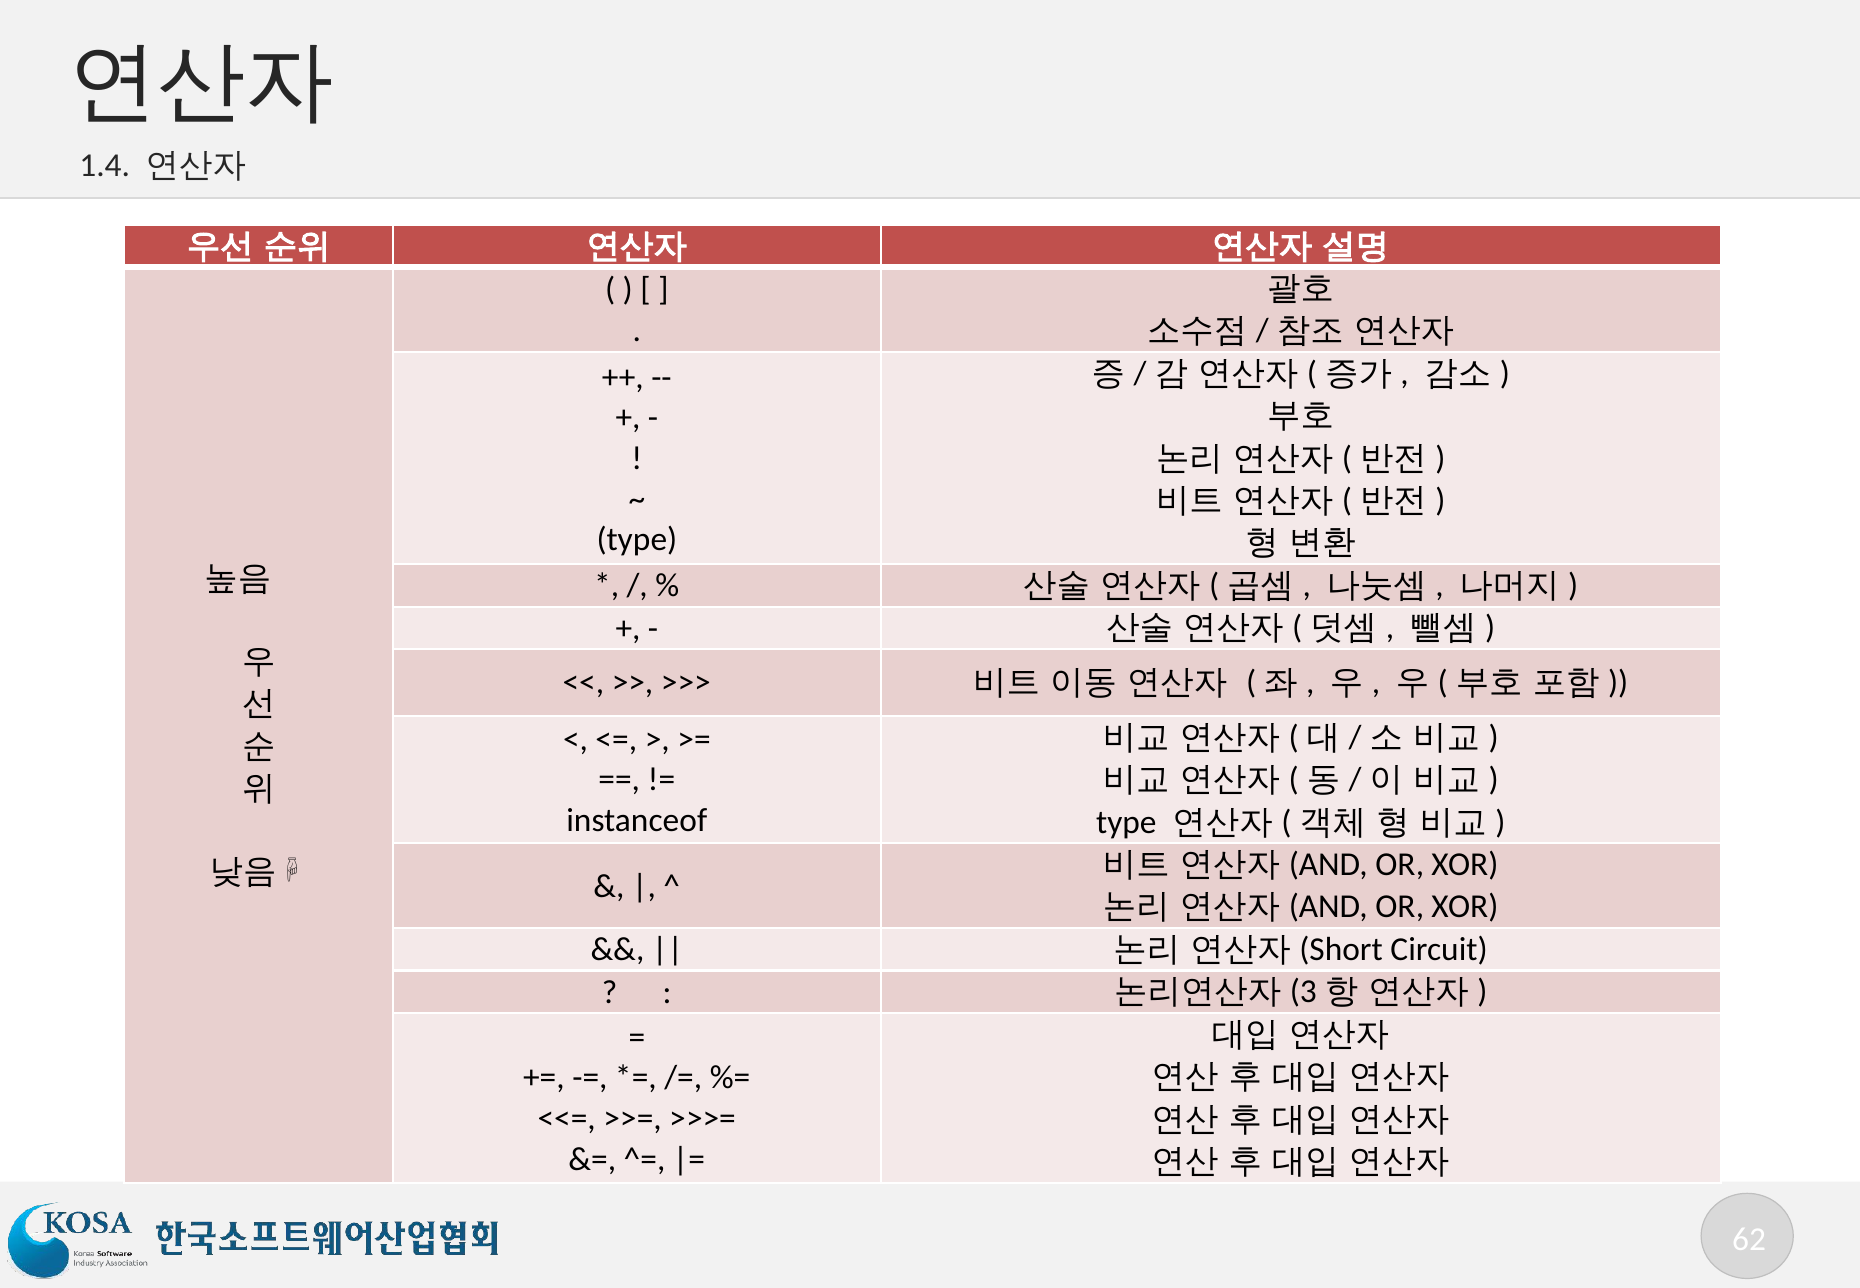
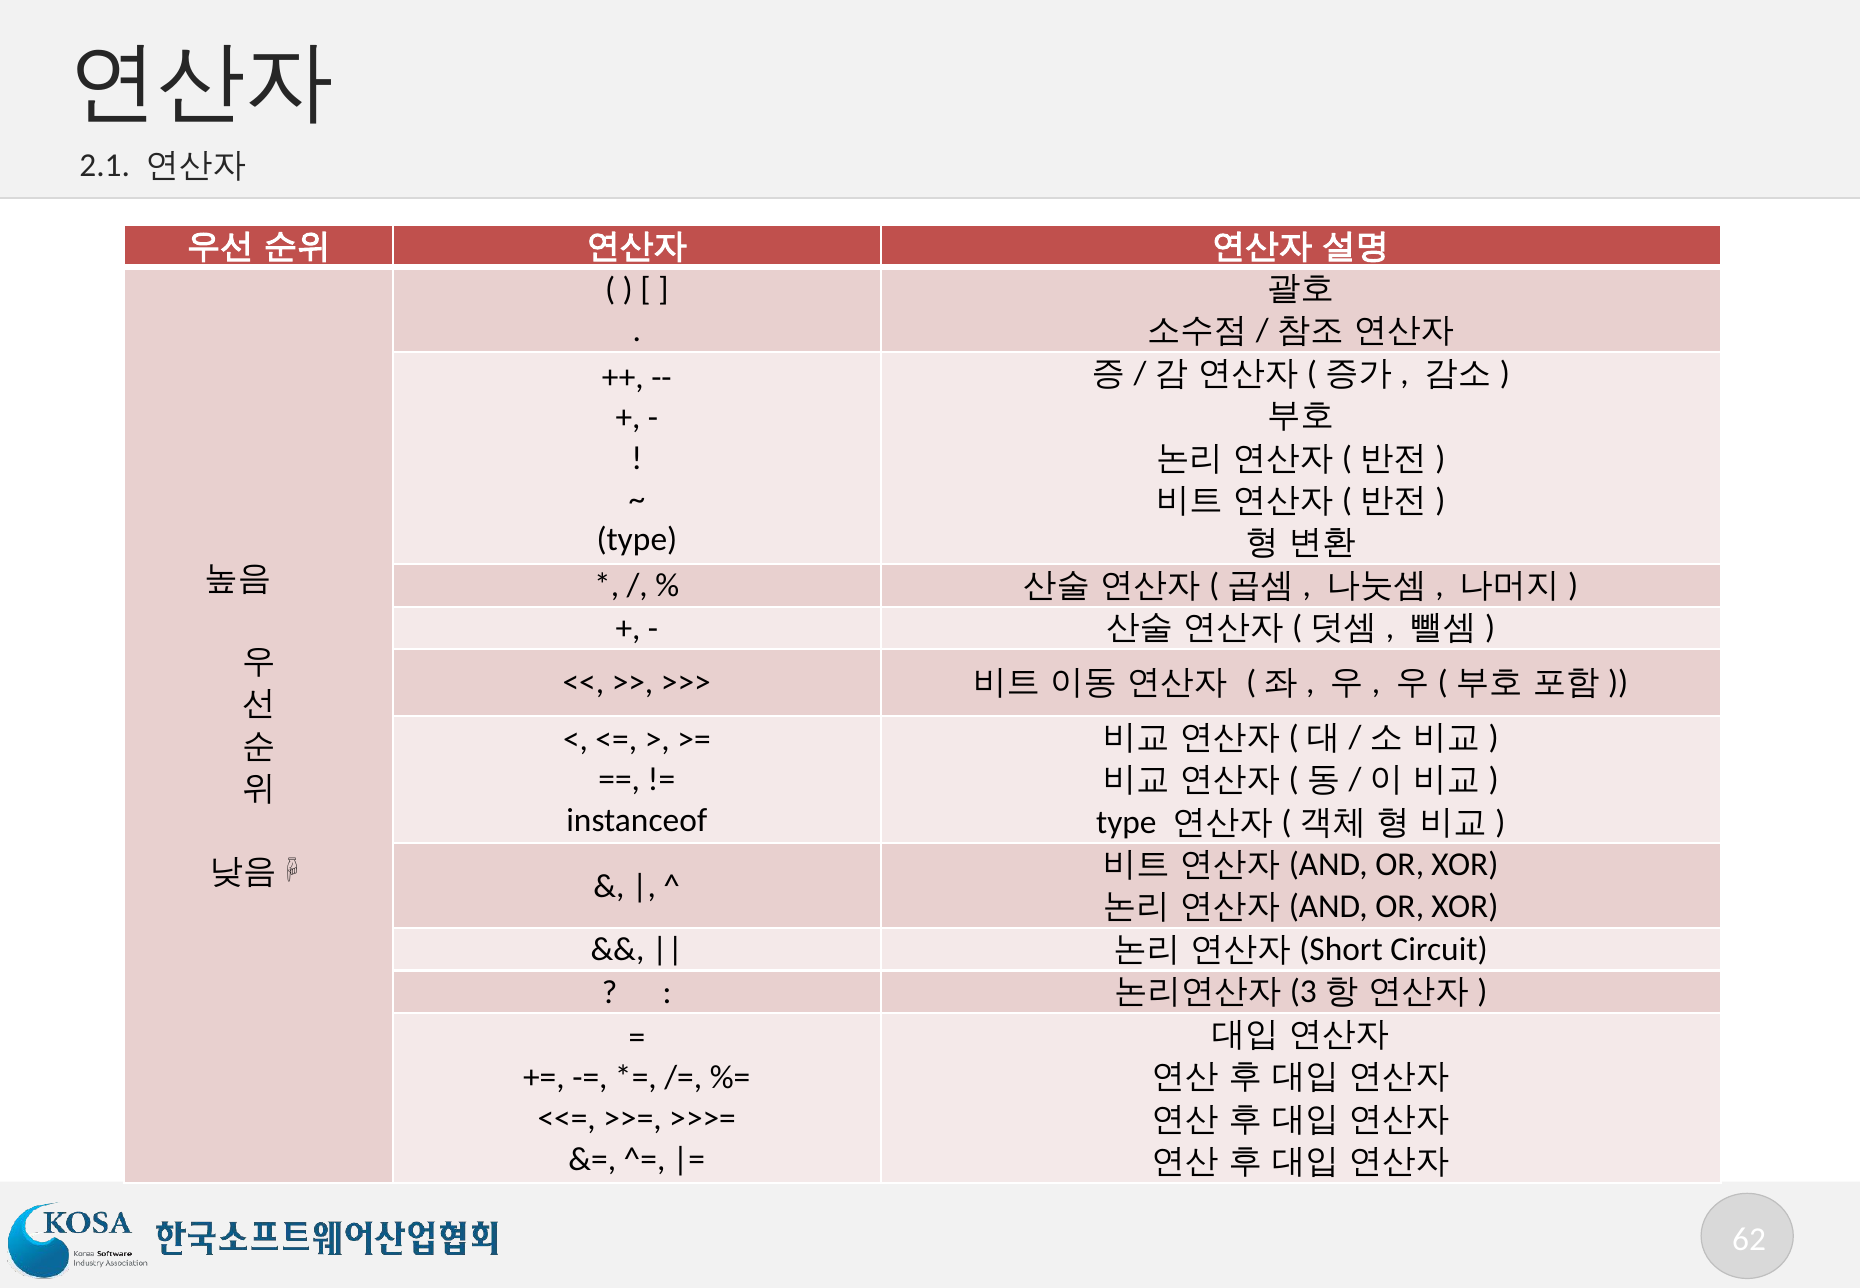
1.4: 1.4 -> 2.1 (105, 165)
